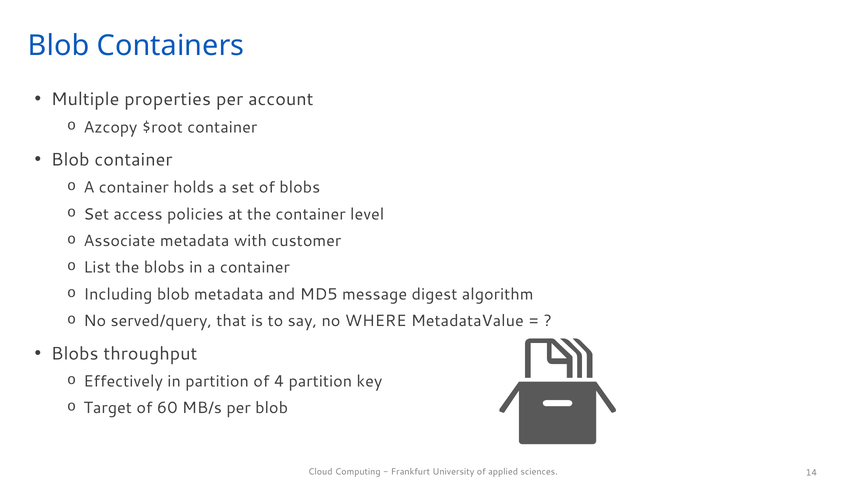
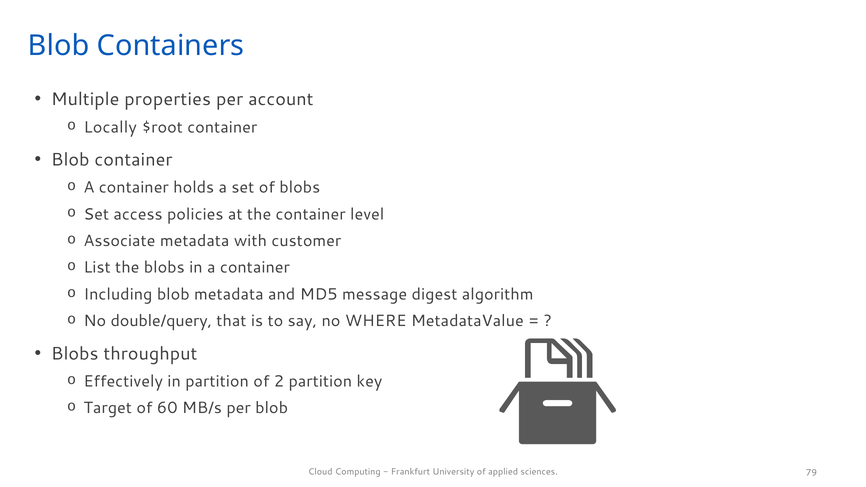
Azcopy: Azcopy -> Locally (110, 127)
served/query: served/query -> double/query (161, 321)
4: 4 -> 2 (279, 381)
14: 14 -> 79 (811, 473)
